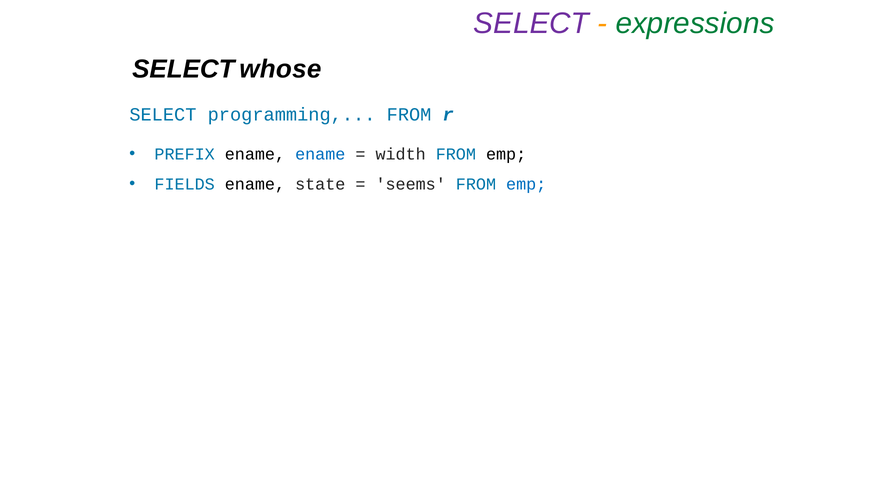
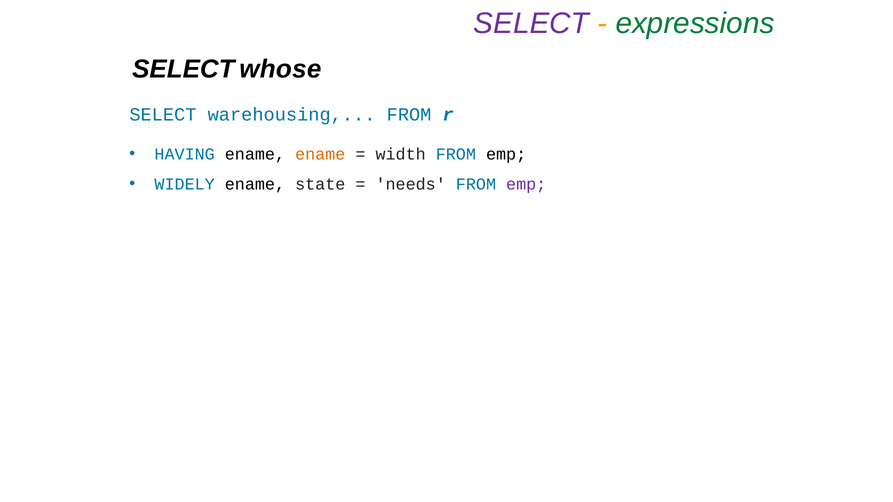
programming: programming -> warehousing (292, 115)
PREFIX: PREFIX -> HAVING (185, 154)
ename colour: blue -> orange (320, 154)
FIELDS: FIELDS -> WIDELY (185, 184)
seems: seems -> needs (411, 184)
emp colour: blue -> purple (526, 184)
